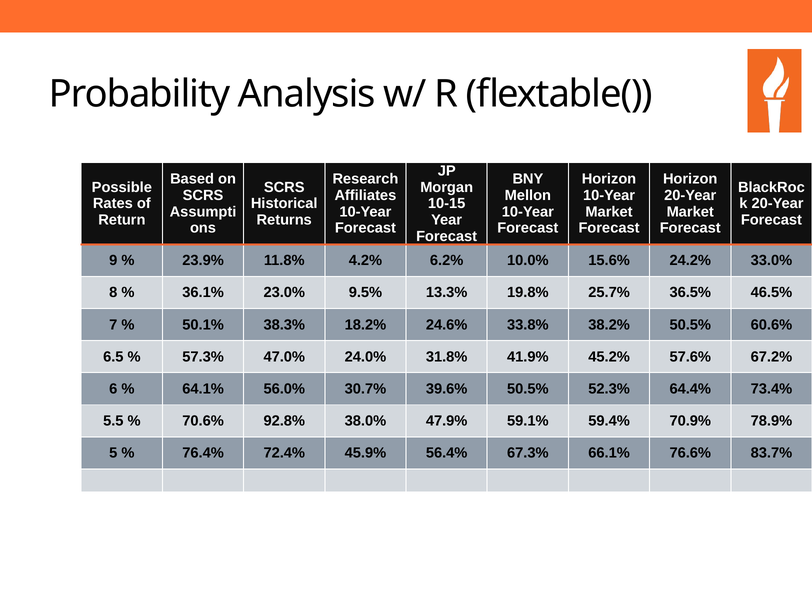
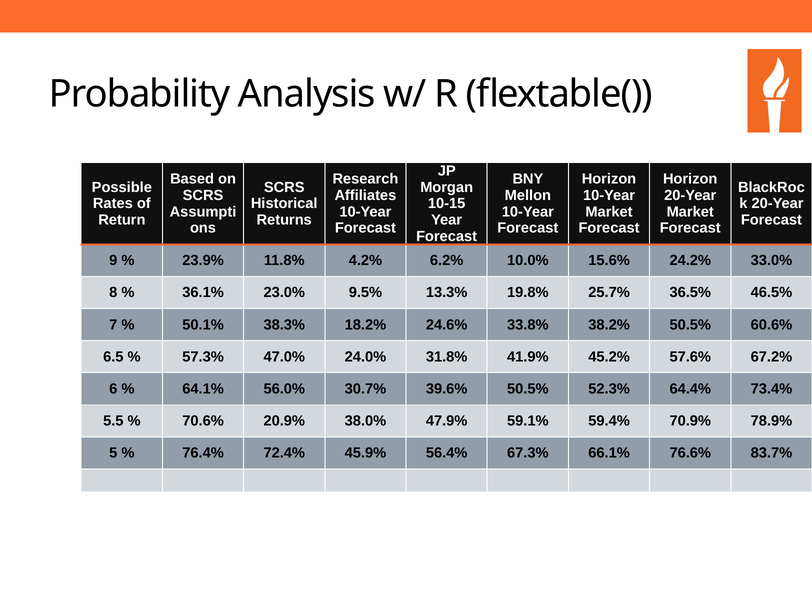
92.8%: 92.8% -> 20.9% (284, 421)
